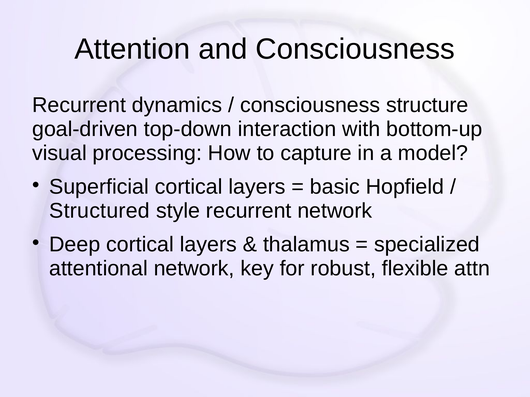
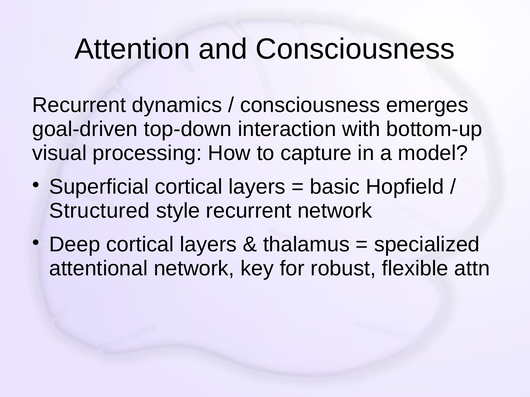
structure: structure -> emerges (427, 105)
